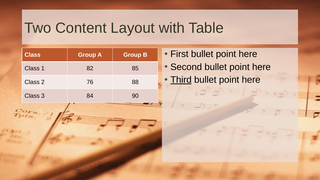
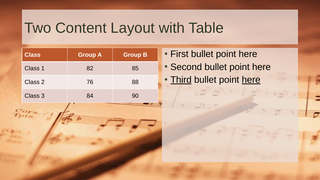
here underline: none -> present (251, 80)
